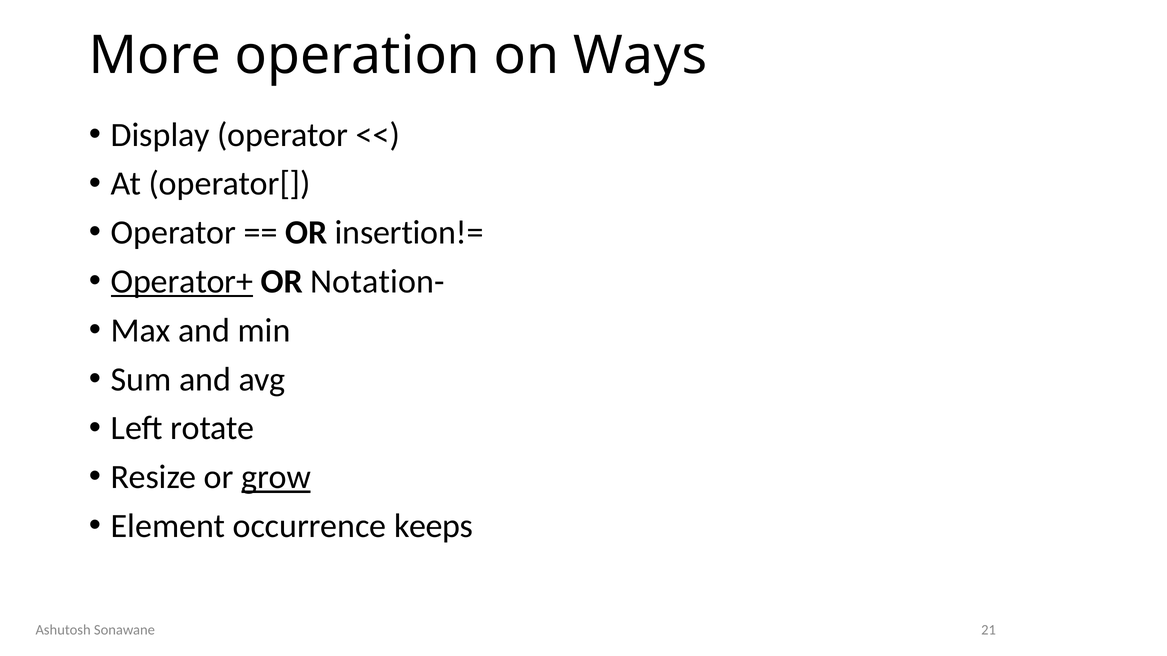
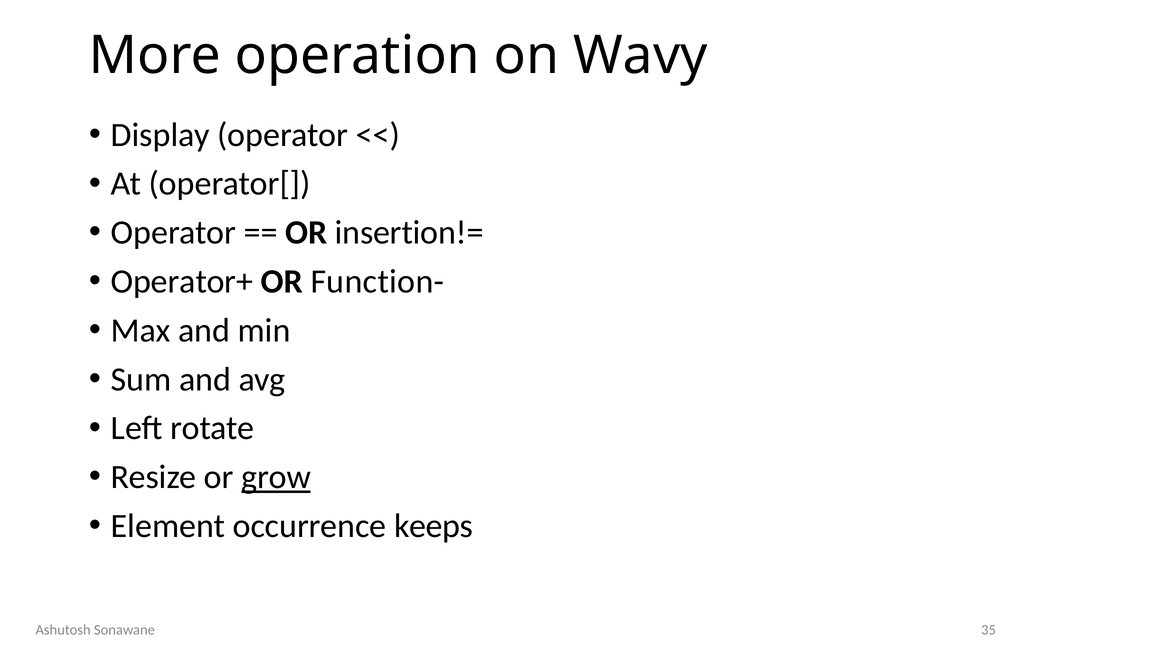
Ways: Ways -> Wavy (640, 56)
Operator+ underline: present -> none (182, 282)
Notation-: Notation- -> Function- (377, 282)
21: 21 -> 35 (989, 630)
